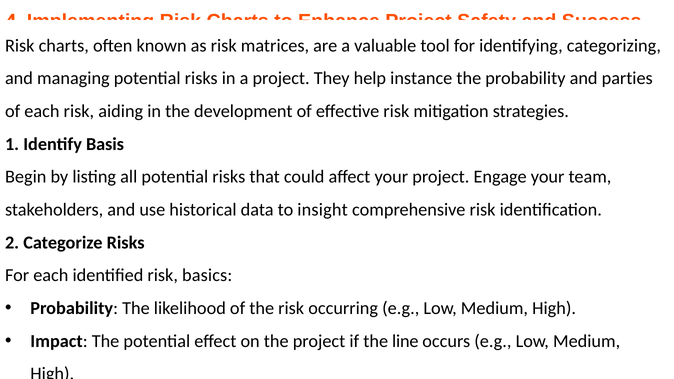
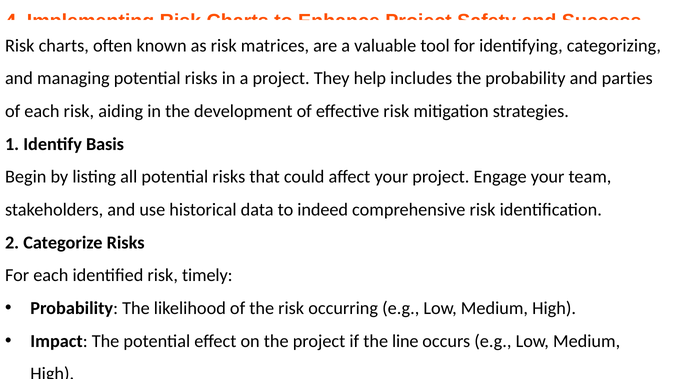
instance: instance -> includes (421, 78)
insight: insight -> indeed (323, 210)
basics: basics -> timely (207, 275)
